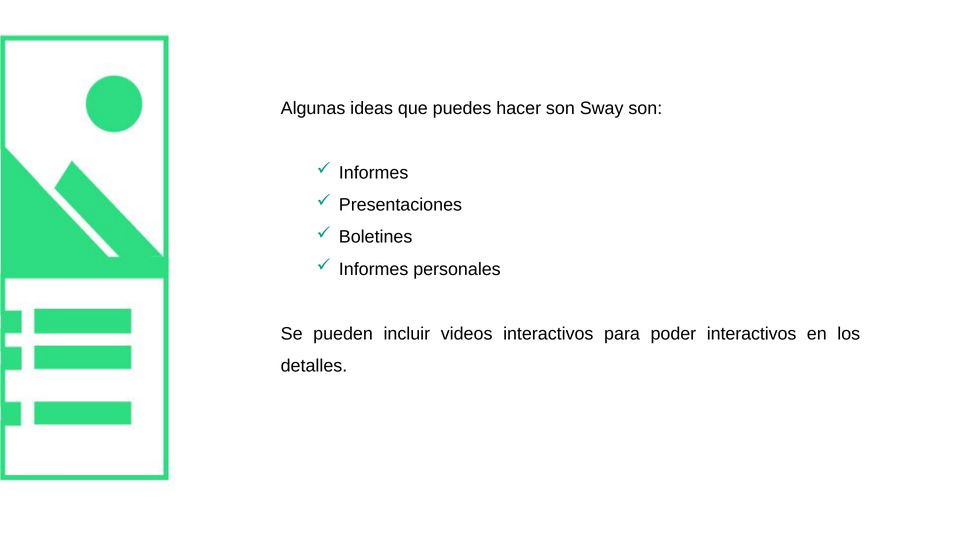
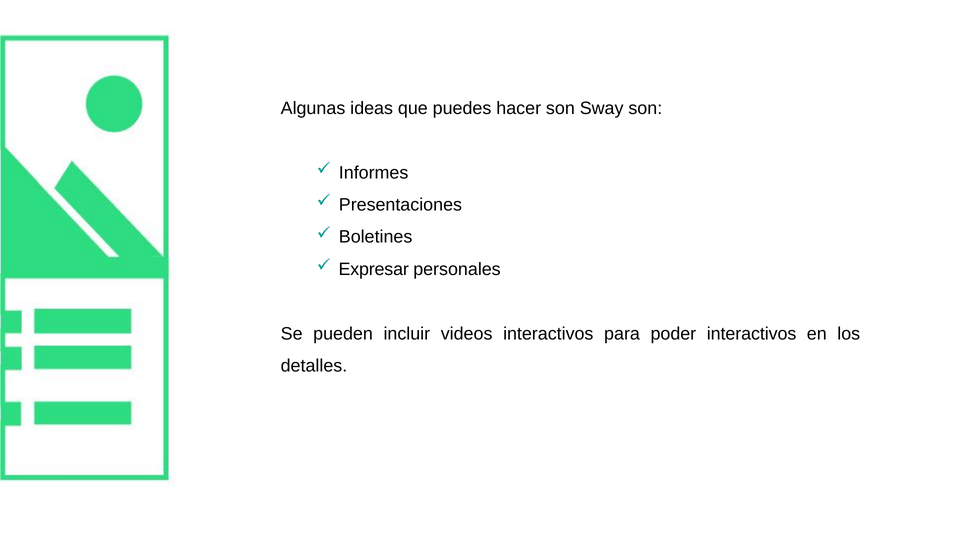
Informes: Informes -> Expresar (374, 269)
